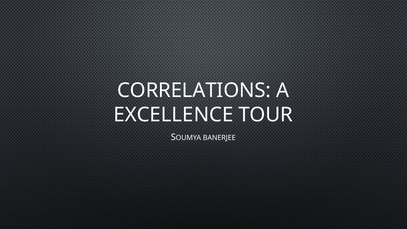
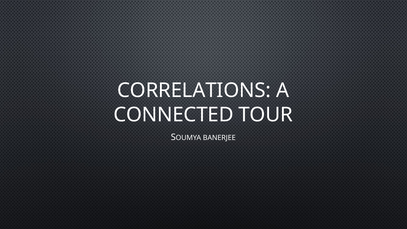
EXCELLENCE: EXCELLENCE -> CONNECTED (173, 115)
